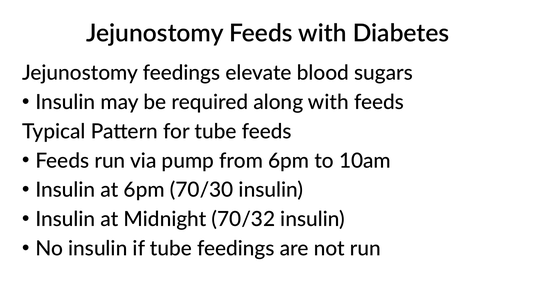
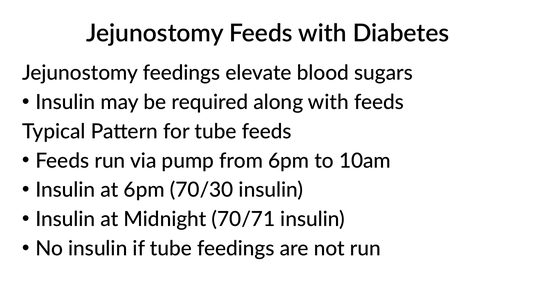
70/32: 70/32 -> 70/71 (243, 219)
